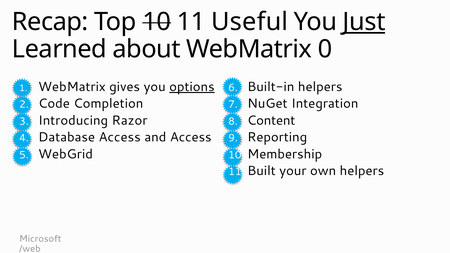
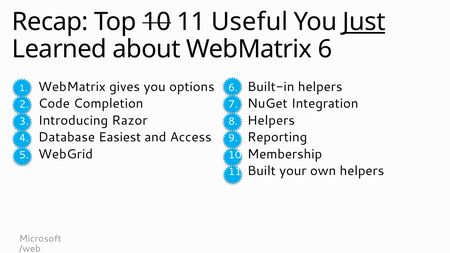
WebMatrix 0: 0 -> 6 (325, 49)
options underline: present -> none (192, 87)
Content: Content -> Helpers (271, 121)
Database Access: Access -> Easiest (120, 137)
